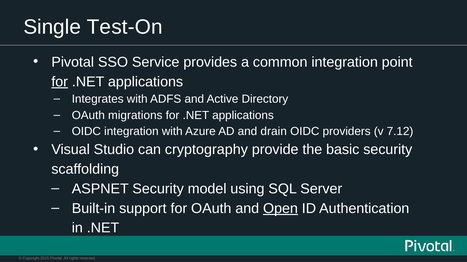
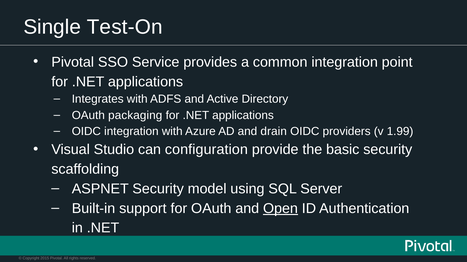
for underline: present -> none (60, 82)
migrations: migrations -> packaging (135, 115)
7.12: 7.12 -> 1.99 (400, 132)
cryptography: cryptography -> configuration (206, 150)
